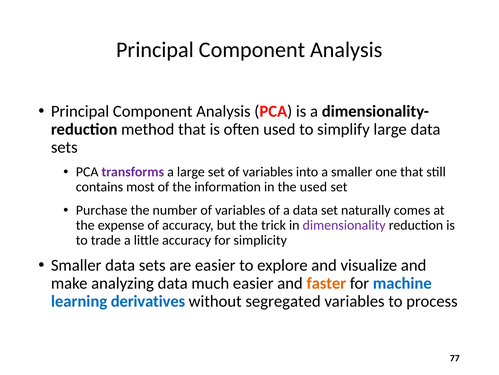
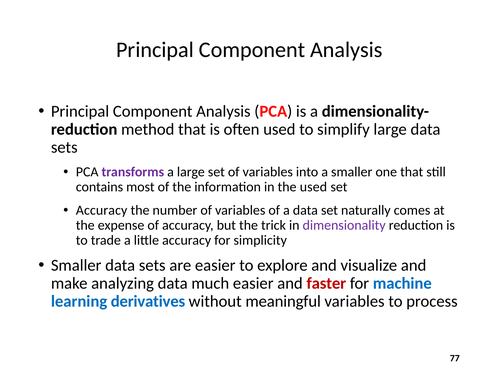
Purchase: Purchase -> Accuracy (102, 210)
faster colour: orange -> red (326, 283)
segregated: segregated -> meaningful (283, 301)
